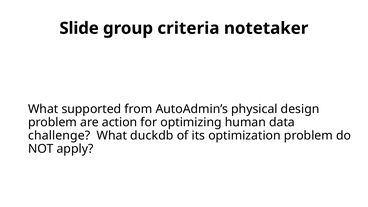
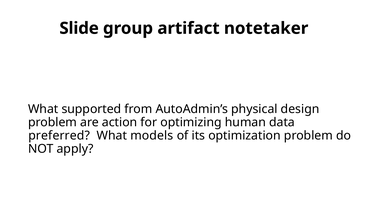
criteria: criteria -> artifact (189, 28)
challenge: challenge -> preferred (59, 136)
duckdb: duckdb -> models (152, 136)
